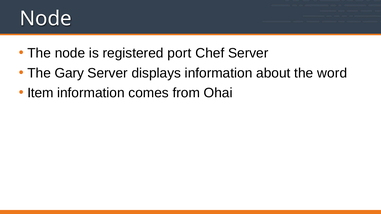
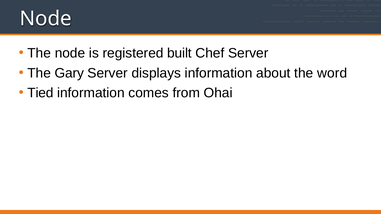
port: port -> built (180, 53)
Item: Item -> Tied (40, 93)
